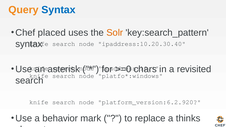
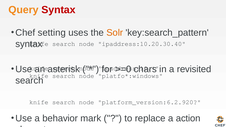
Syntax colour: blue -> red (59, 10)
placed: placed -> setting (52, 33)
thinks: thinks -> action (188, 118)
